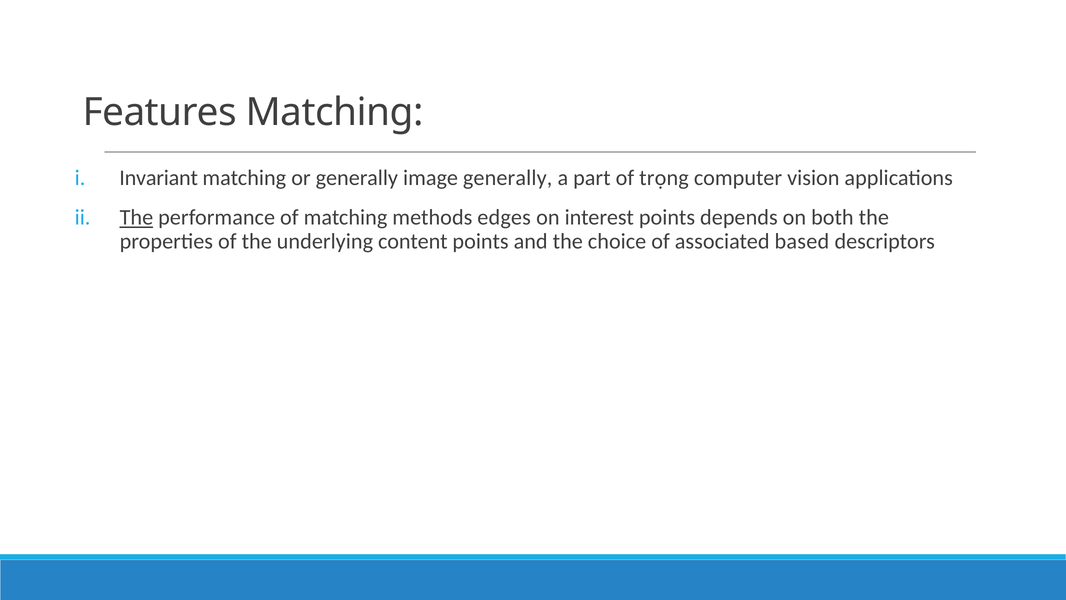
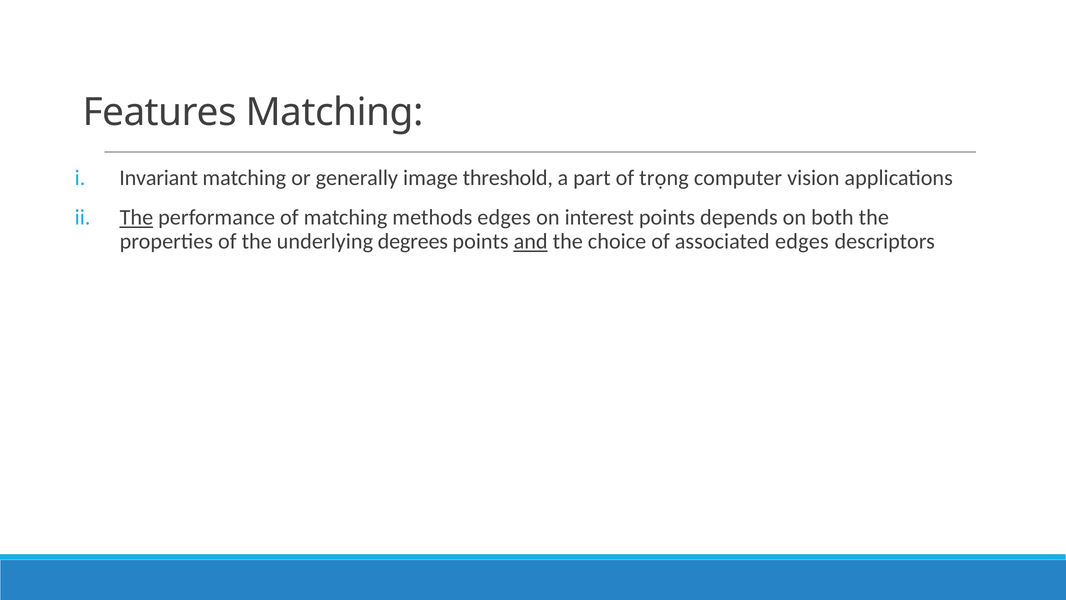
image generally: generally -> threshold (508, 178)
content: content -> degrees (413, 241)
and underline: none -> present (531, 241)
associated based: based -> edges (802, 241)
